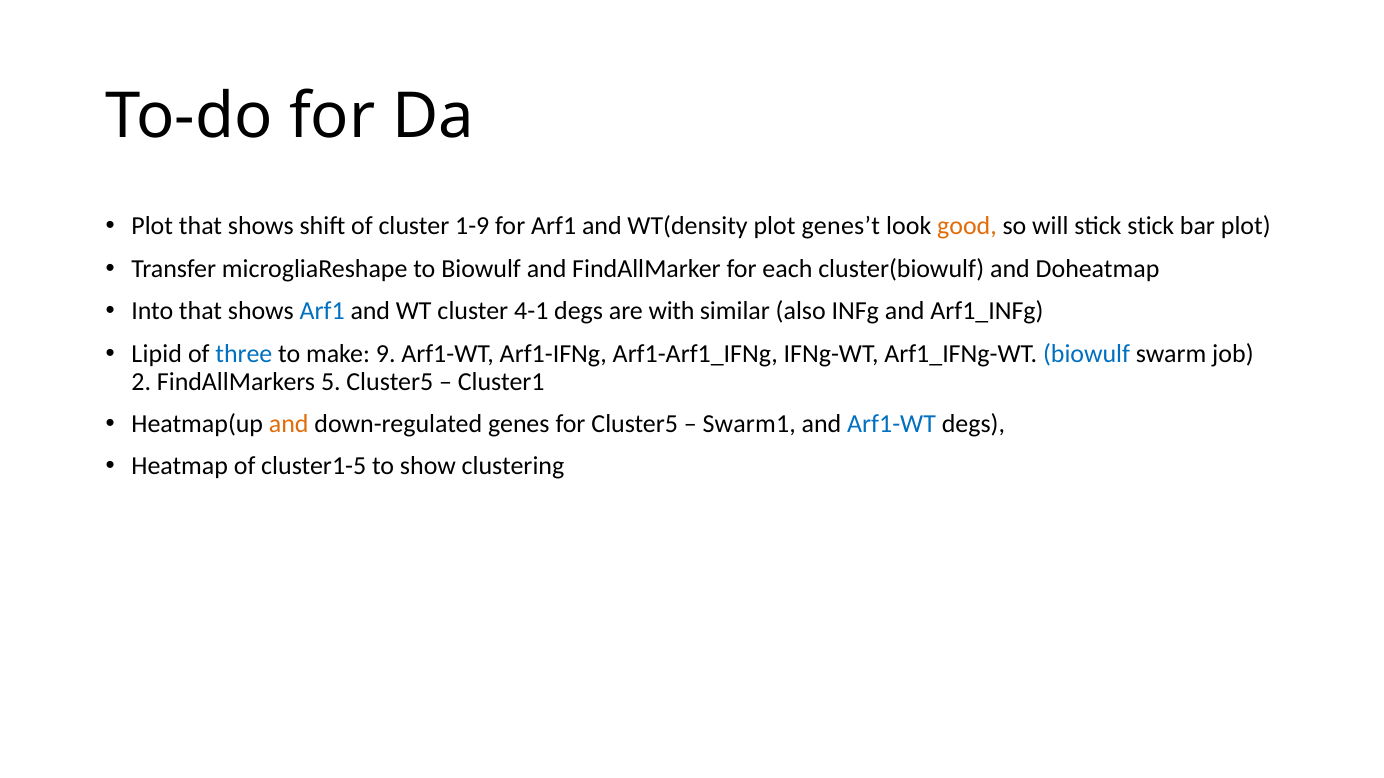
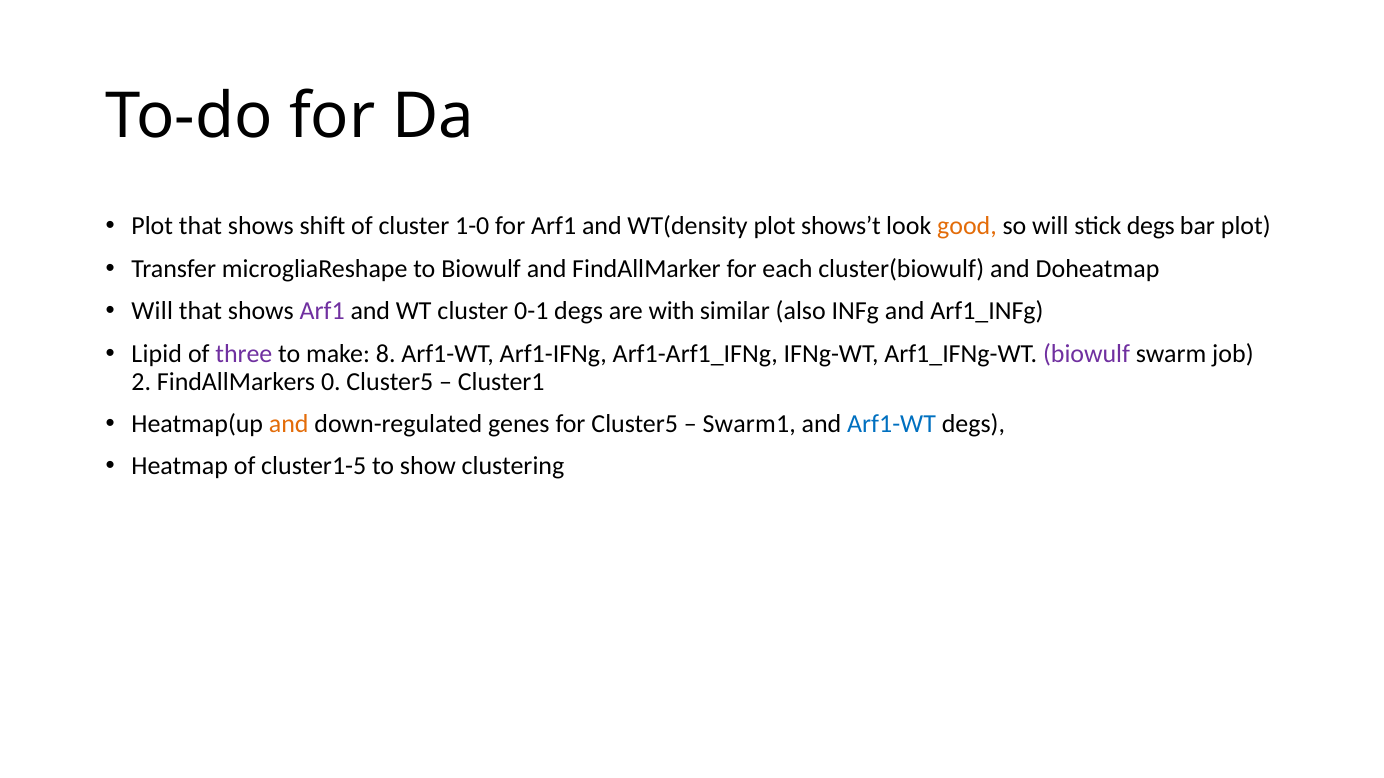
1-9: 1-9 -> 1-0 (472, 226)
genes’t: genes’t -> shows’t (841, 226)
stick stick: stick -> degs (1151, 226)
Into: Into -> Will (152, 311)
Arf1 colour: blue -> purple (322, 311)
4-1: 4-1 -> 0-1 (531, 311)
three colour: blue -> purple (244, 354)
9: 9 -> 8 (386, 354)
biowulf colour: blue -> purple (1087, 354)
5: 5 -> 0 (331, 382)
